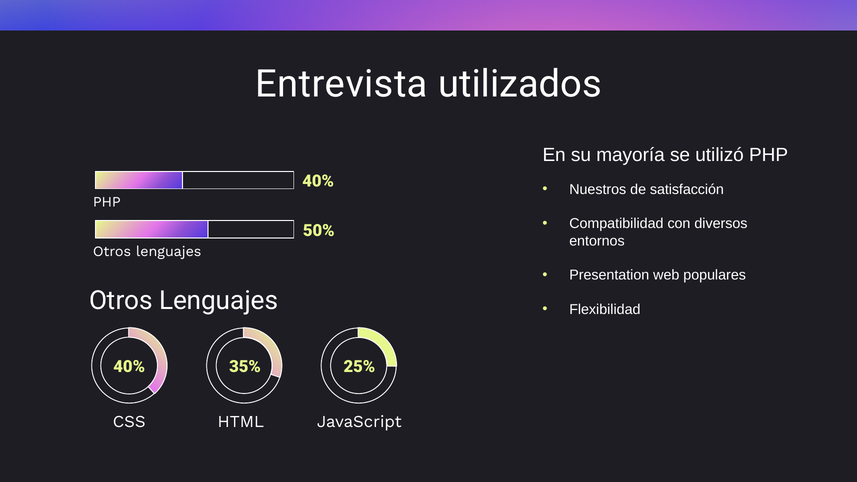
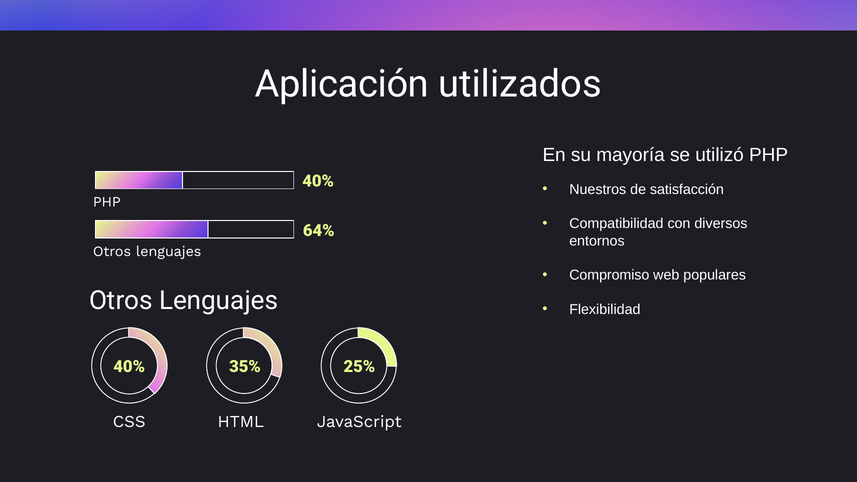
Entrevista: Entrevista -> Aplicación (342, 84)
50%: 50% -> 64% (319, 231)
Presentation: Presentation -> Compromiso (609, 275)
